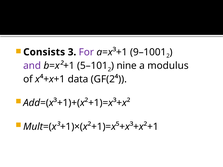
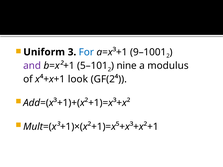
Consists: Consists -> Uniform (44, 52)
For colour: purple -> blue (86, 52)
data: data -> look (78, 79)
